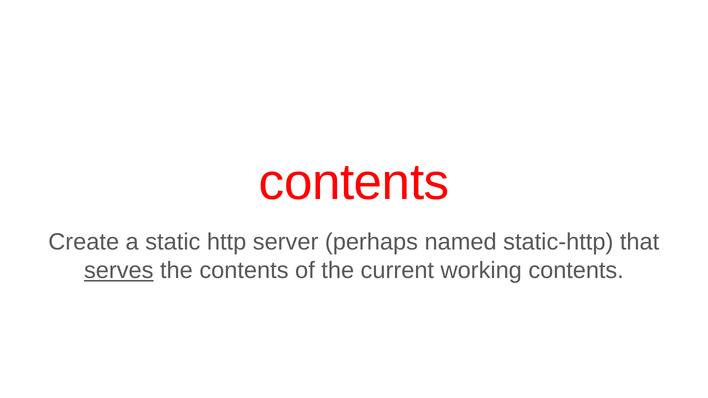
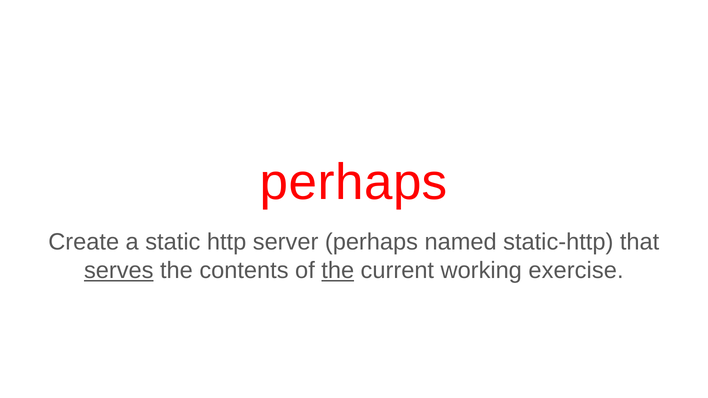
contents: contents -> perhaps (354, 182)
the underline: none -> present (338, 271)
working contents: contents -> exercise (576, 271)
